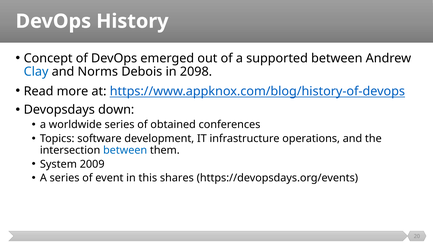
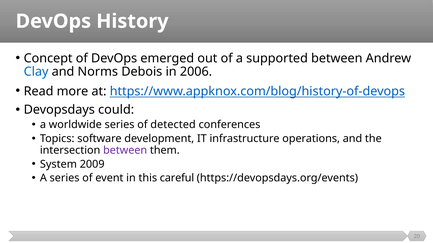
2098: 2098 -> 2006 (196, 72)
down: down -> could (116, 110)
obtained: obtained -> detected (173, 125)
between colour: blue -> purple (125, 151)
shares: shares -> careful (177, 178)
